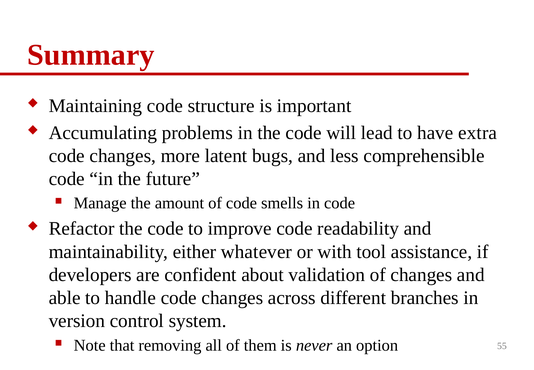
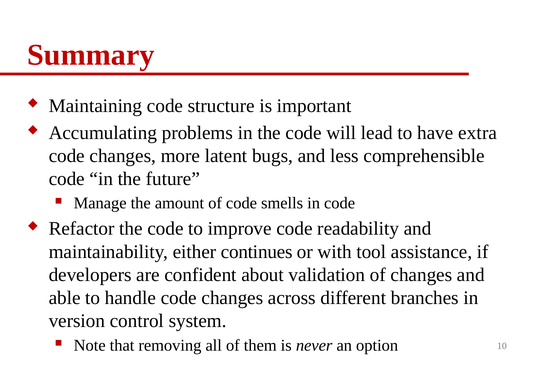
whatever: whatever -> continues (257, 252)
55: 55 -> 10 (502, 346)
